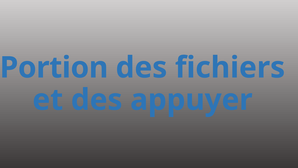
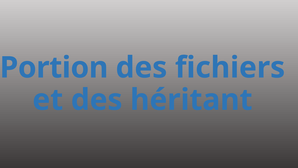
appuyer: appuyer -> héritant (191, 100)
